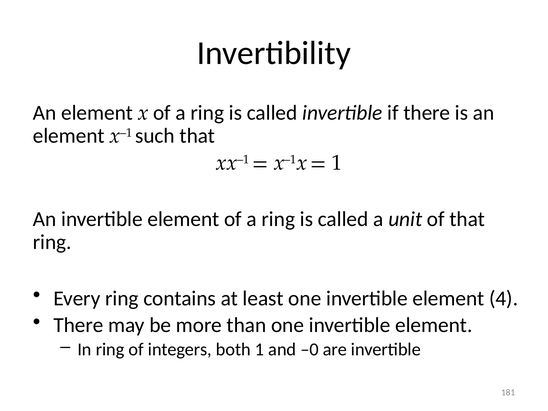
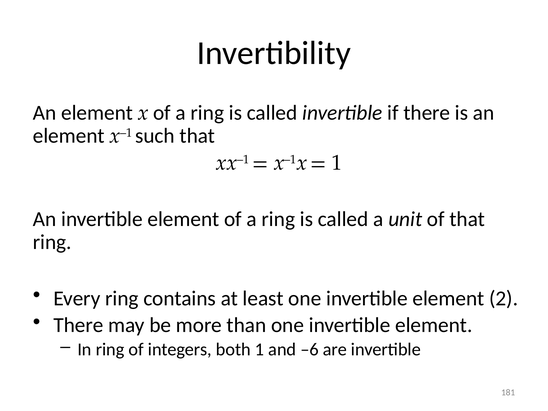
4: 4 -> 2 (504, 298)
–0: –0 -> –6 (310, 350)
